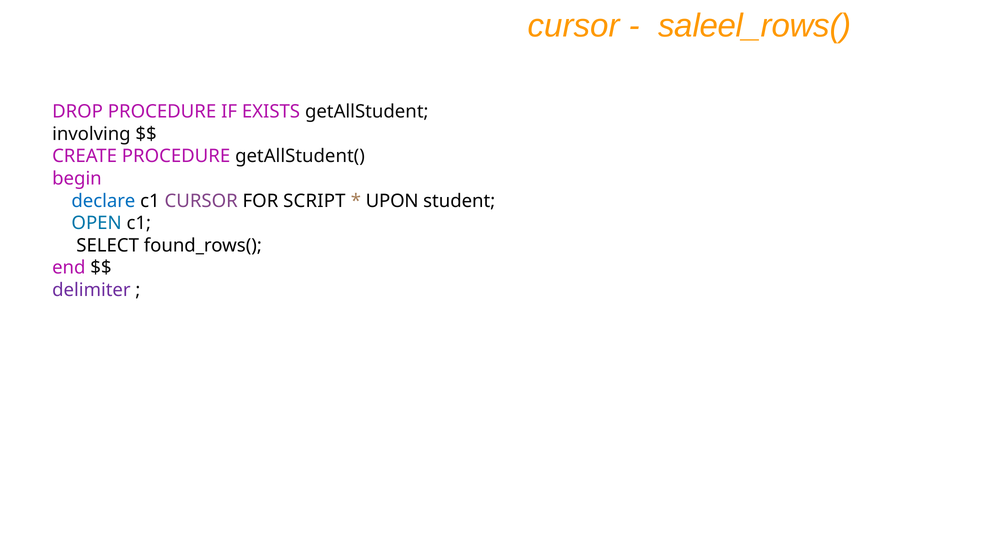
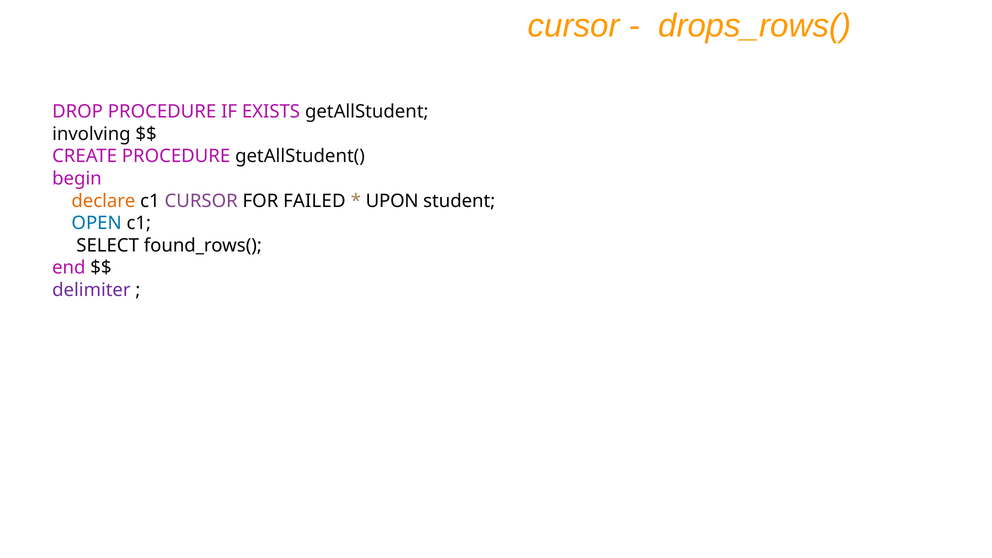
saleel_rows(: saleel_rows( -> drops_rows( (755, 26)
declare colour: blue -> orange (103, 201)
SCRIPT: SCRIPT -> FAILED (314, 201)
